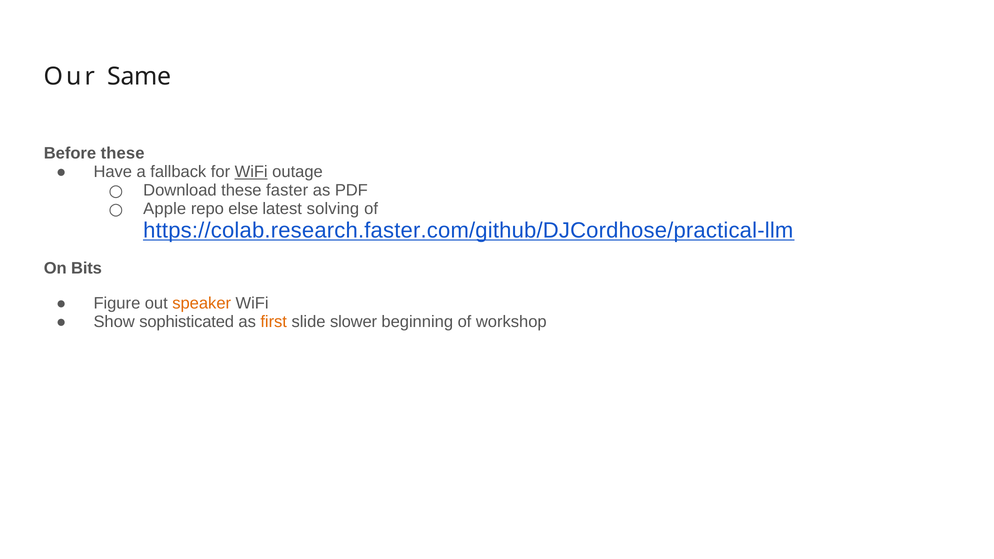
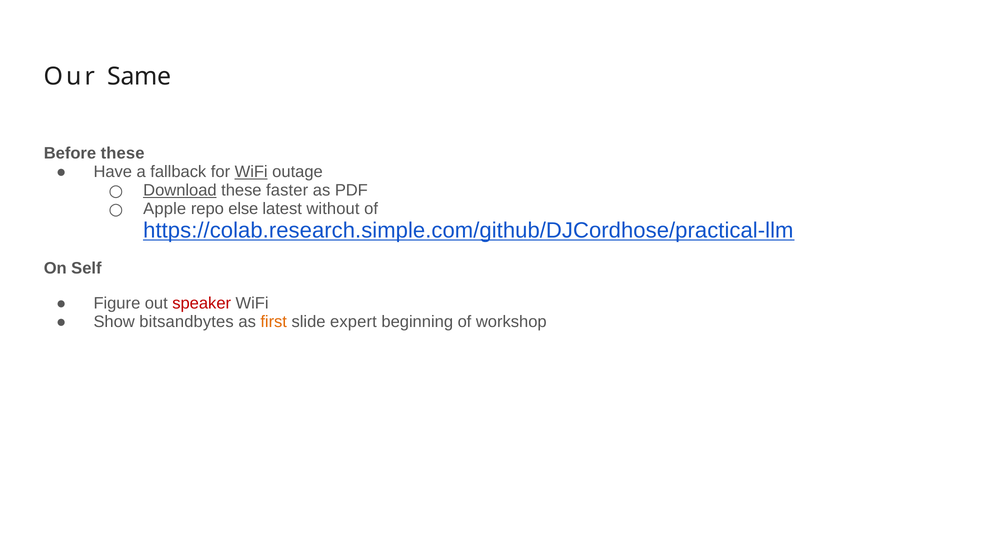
Download underline: none -> present (180, 190)
solving: solving -> without (333, 209)
https://colab.research.faster.com/github/DJCordhose/practical-llm: https://colab.research.faster.com/github/DJCordhose/practical-llm -> https://colab.research.simple.com/github/DJCordhose/practical-llm (468, 230)
Bits: Bits -> Self (86, 268)
speaker colour: orange -> red (202, 303)
sophisticated: sophisticated -> bitsandbytes (187, 322)
slower: slower -> expert (353, 322)
